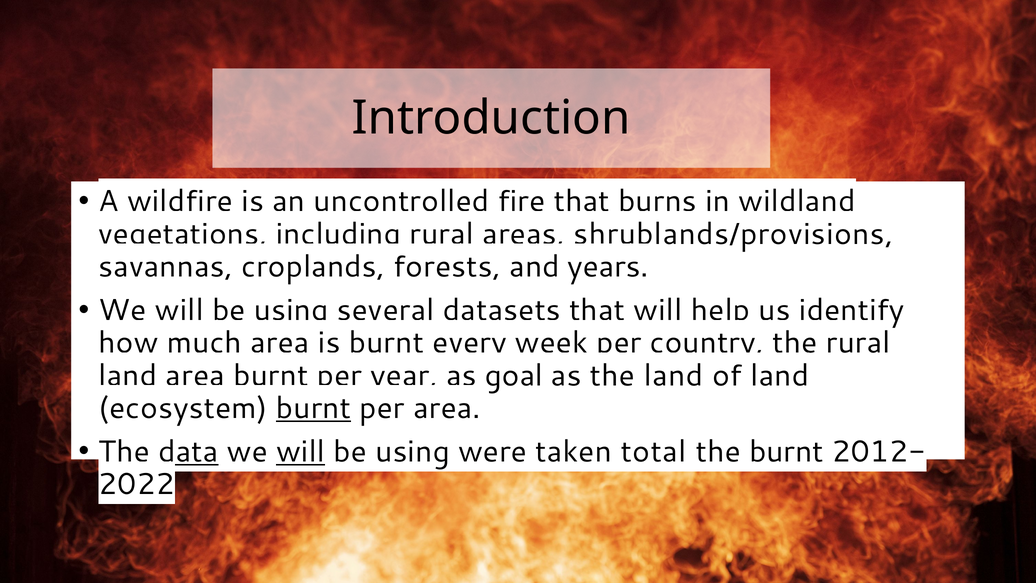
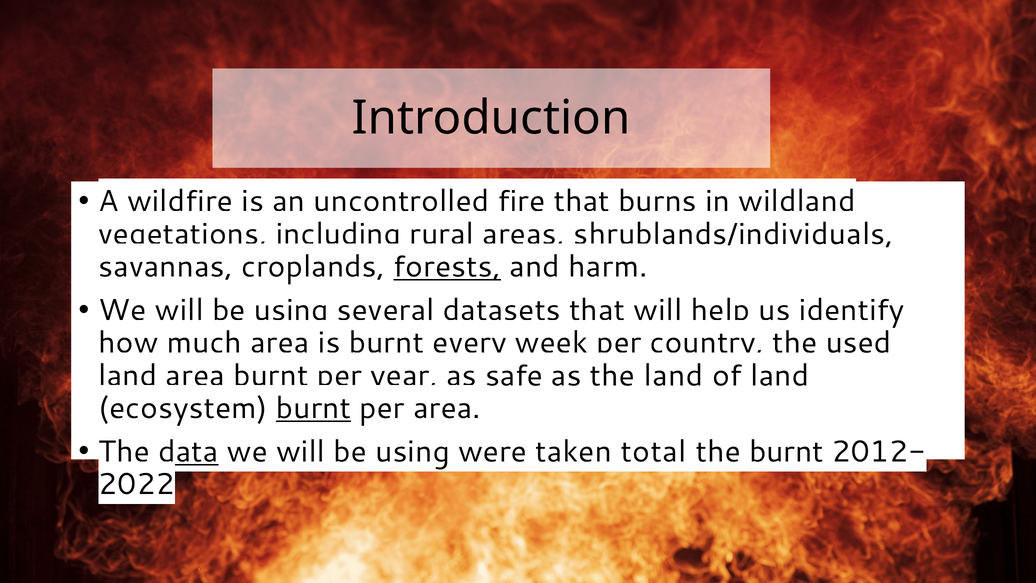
shrublands/provisions: shrublands/provisions -> shrublands/individuals (734, 234)
forests underline: none -> present (447, 267)
years: years -> harm (608, 267)
rural: rural -> used (858, 343)
goal: goal -> safe (514, 375)
will underline: present -> none (301, 451)
